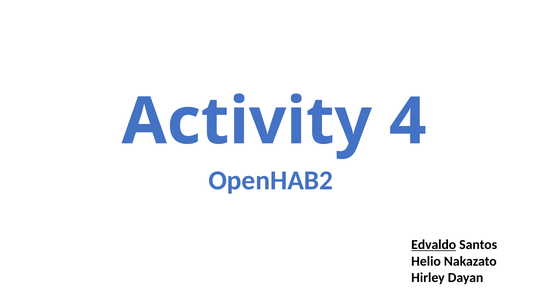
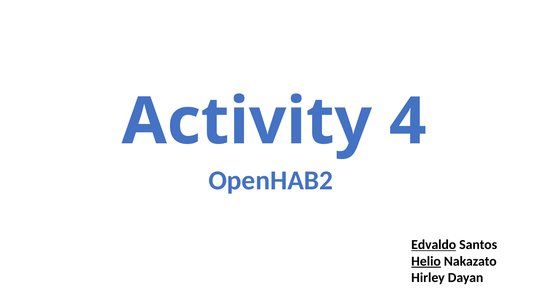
Helio underline: none -> present (426, 261)
